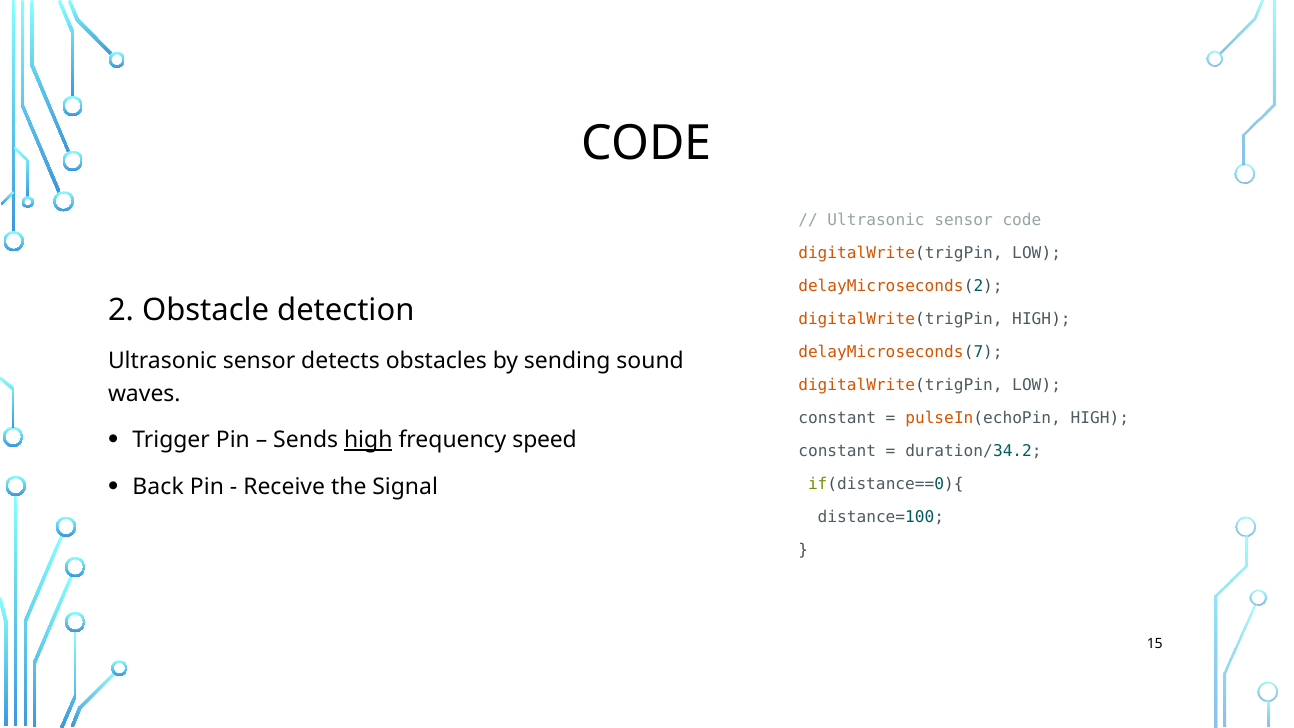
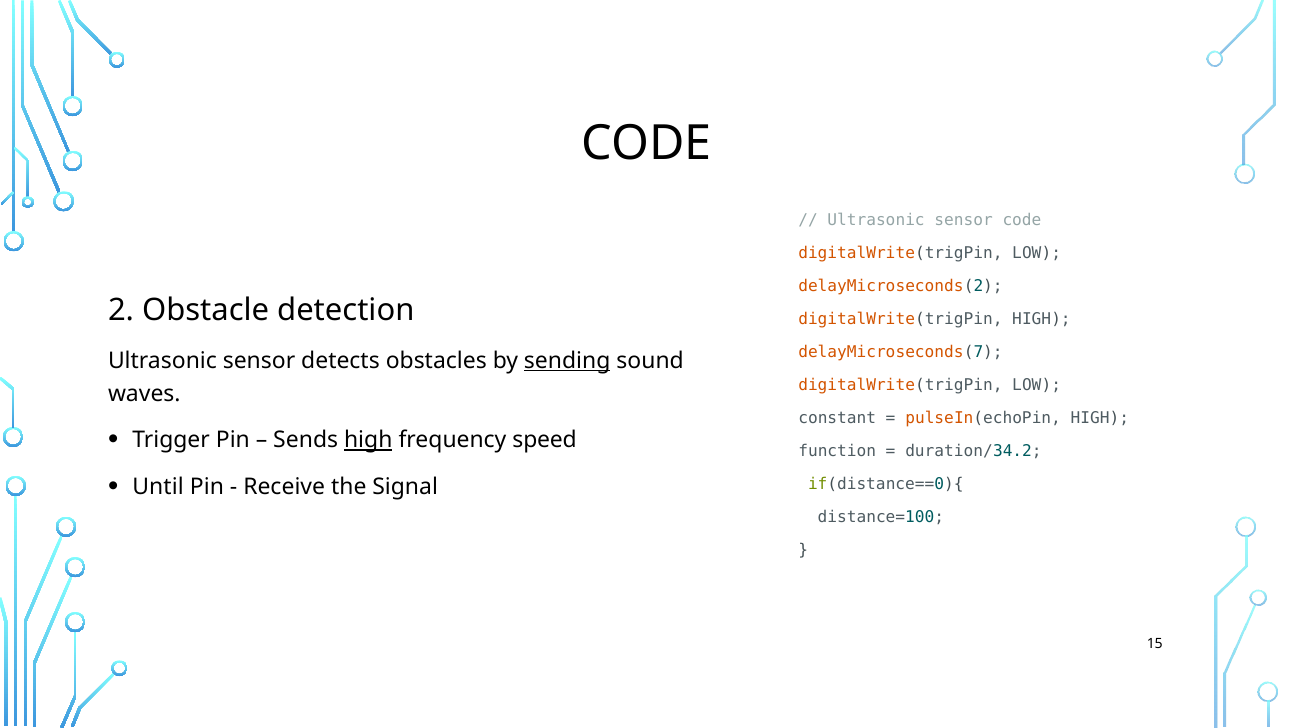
sending underline: none -> present (567, 361)
constant: constant -> function (837, 451)
Back: Back -> Until (158, 487)
